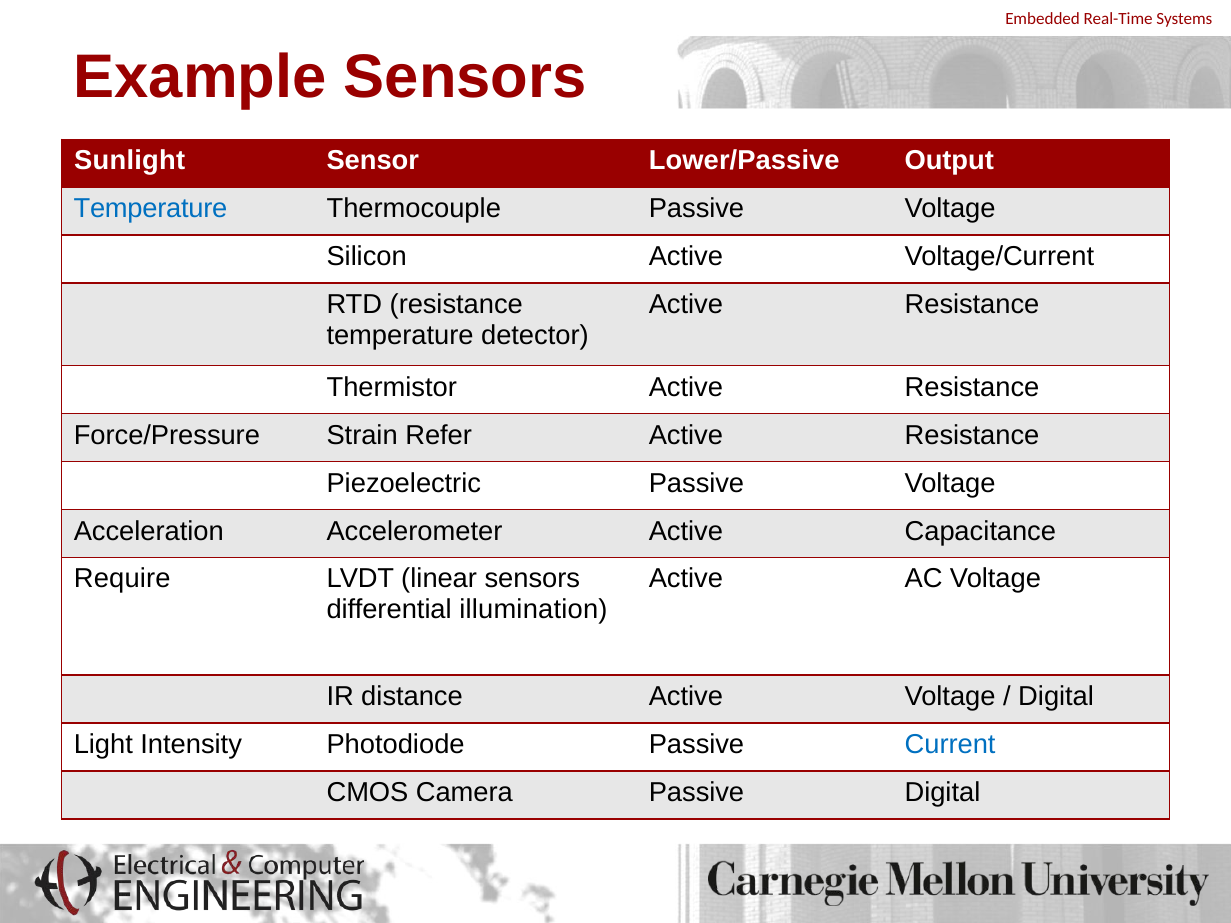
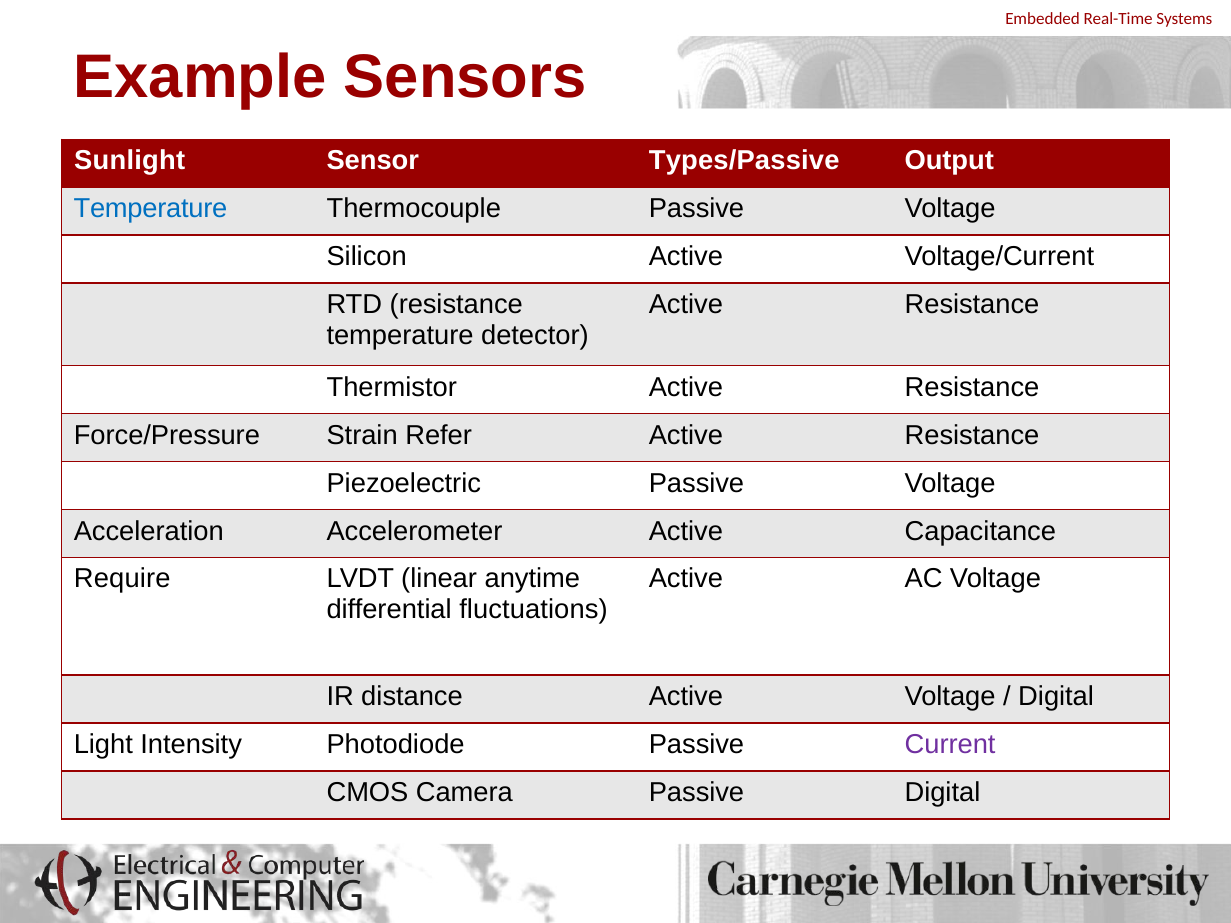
Lower/Passive: Lower/Passive -> Types/Passive (744, 161)
linear sensors: sensors -> anytime (532, 579)
illumination: illumination -> fluctuations (533, 609)
Current colour: blue -> purple (950, 745)
